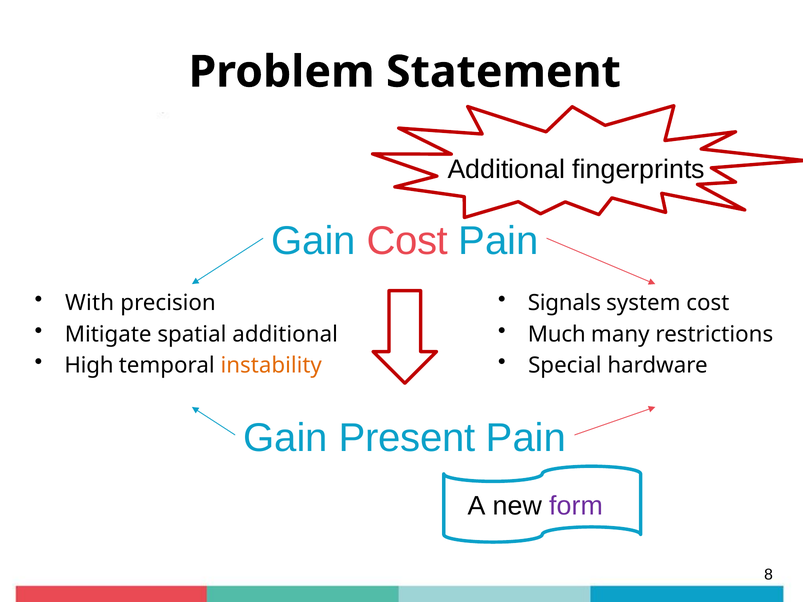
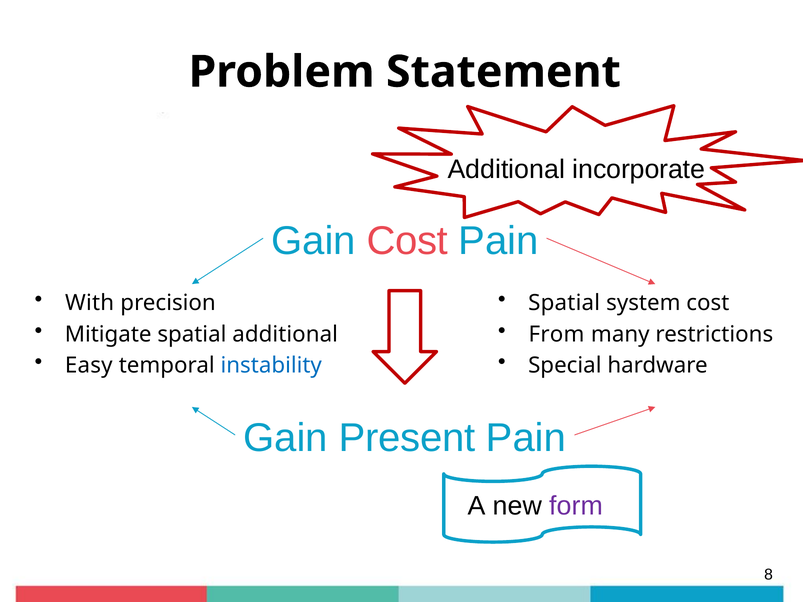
fingerprints: fingerprints -> incorporate (639, 169)
Signals: Signals -> Spatial (564, 303)
Much: Much -> From (557, 334)
High: High -> Easy (89, 366)
instability colour: orange -> blue (271, 366)
